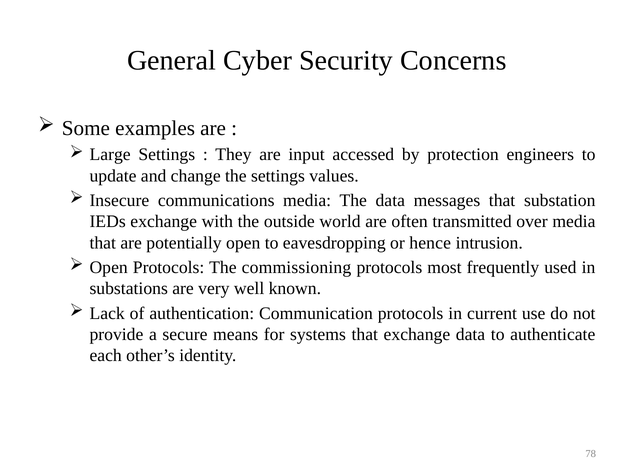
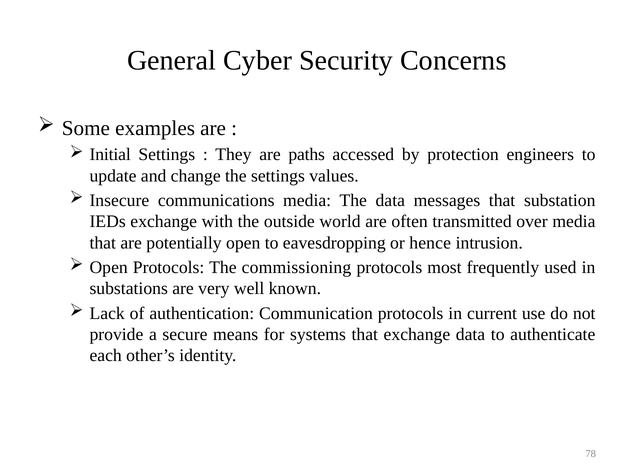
Large: Large -> Initial (110, 155)
input: input -> paths (307, 155)
